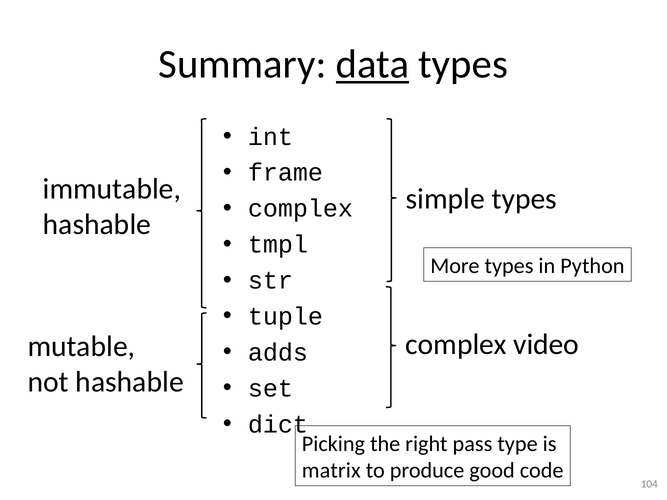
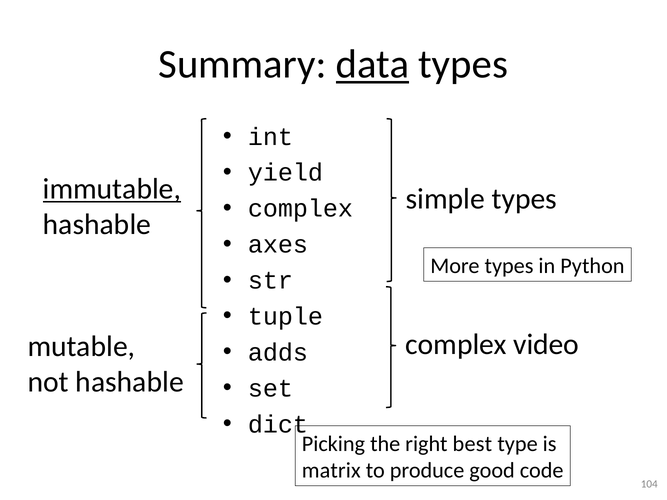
frame: frame -> yield (285, 173)
immutable underline: none -> present (112, 189)
tmpl: tmpl -> axes (278, 245)
pass: pass -> best (472, 444)
